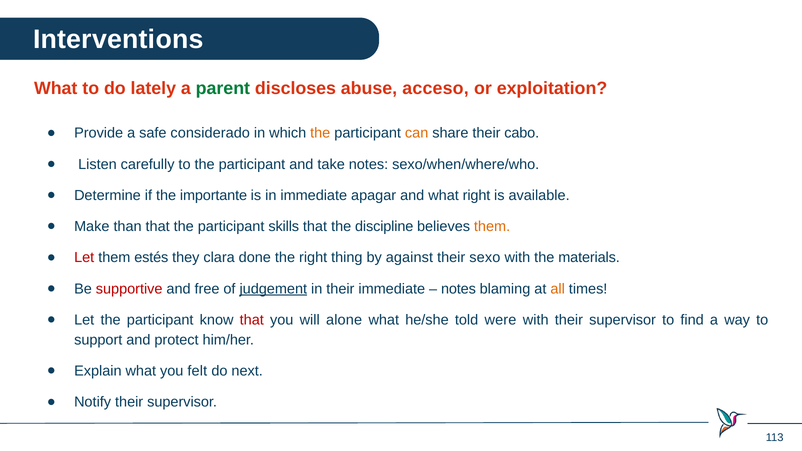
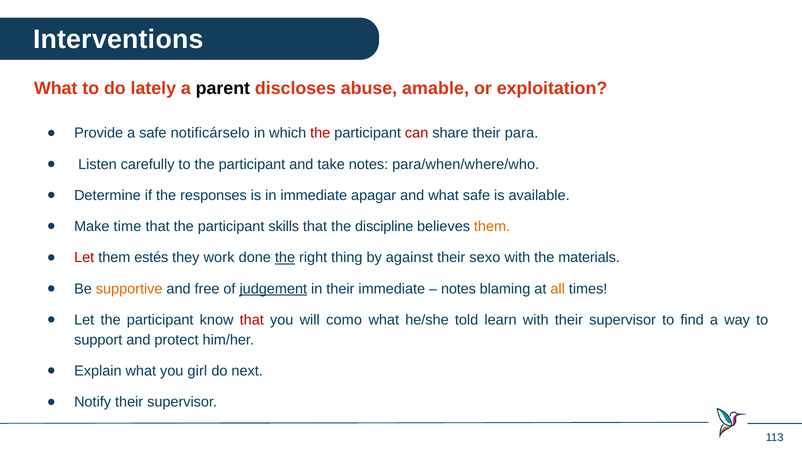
parent colour: green -> black (223, 88)
acceso: acceso -> amable (436, 88)
considerado: considerado -> notificárselo (210, 133)
the colour: orange -> red (320, 133)
can colour: orange -> red (417, 133)
cabo: cabo -> para (522, 133)
sexo/when/where/who: sexo/when/where/who -> para/when/where/who (466, 164)
importante: importante -> responses (213, 195)
what right: right -> safe (476, 195)
than: than -> time (127, 227)
clara: clara -> work (219, 258)
the underline: none -> present (285, 258)
supportive colour: red -> orange (129, 289)
alone: alone -> como (344, 320)
were: were -> learn (501, 320)
felt: felt -> girl (197, 371)
